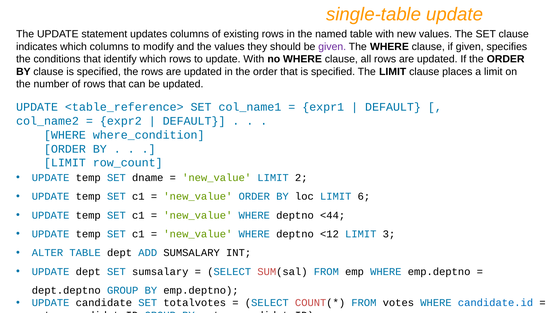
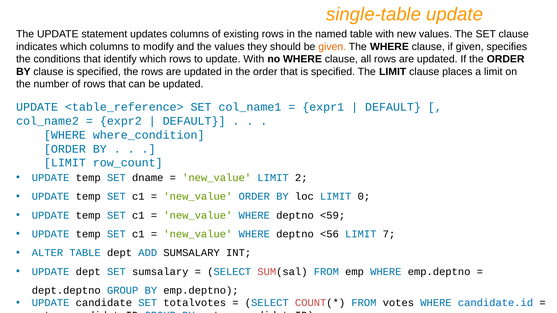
given colour: purple -> orange (332, 47)
6: 6 -> 0 (364, 197)
<44: <44 -> <59 (333, 215)
<12: <12 -> <56 (329, 234)
3: 3 -> 7 (389, 234)
